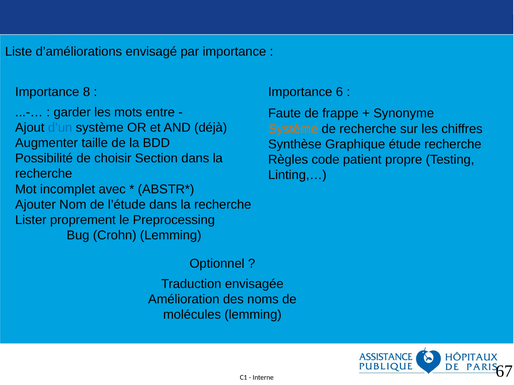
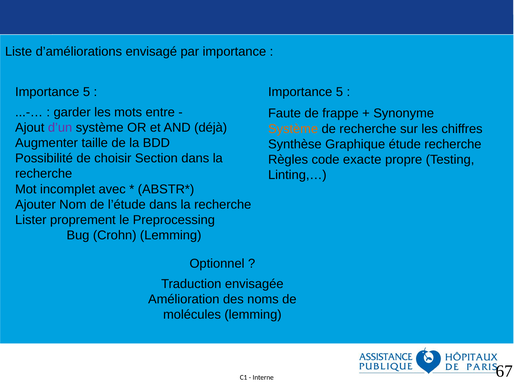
8: 8 -> 5 (87, 92)
6: 6 -> 5 (339, 92)
d’un colour: blue -> purple (60, 128)
patient: patient -> exacte (362, 160)
